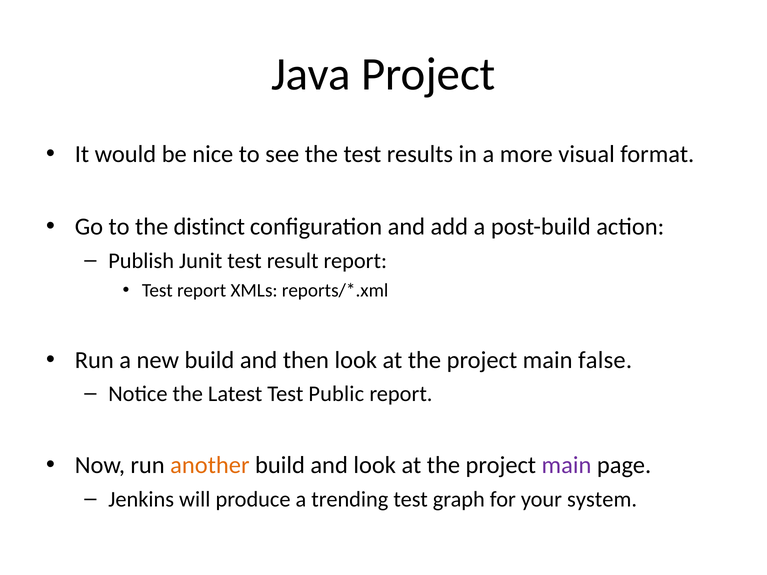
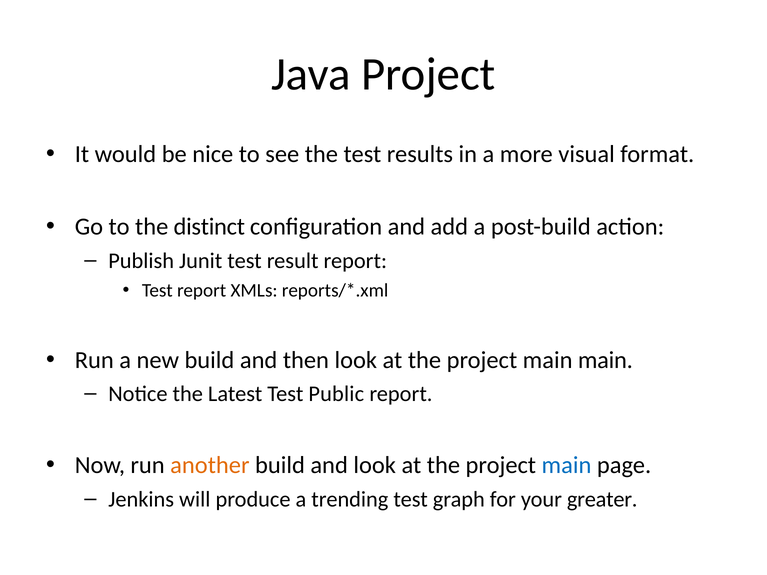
main false: false -> main (605, 360)
main colour: purple -> blue (567, 465)
system: system -> greater (602, 499)
